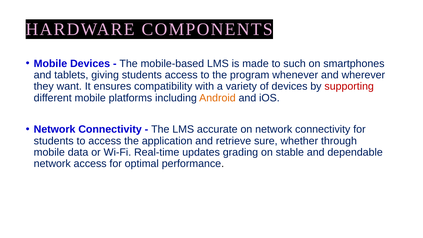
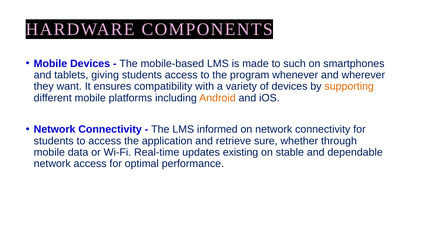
supporting colour: red -> orange (349, 86)
accurate: accurate -> informed (217, 129)
grading: grading -> existing (241, 152)
